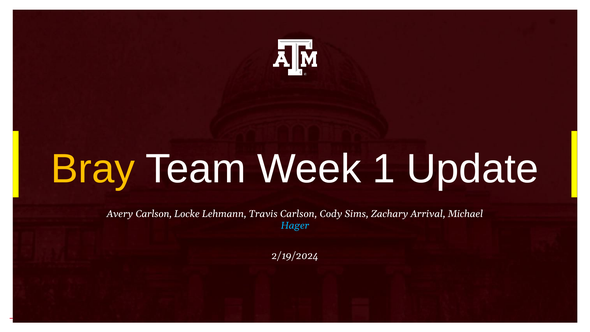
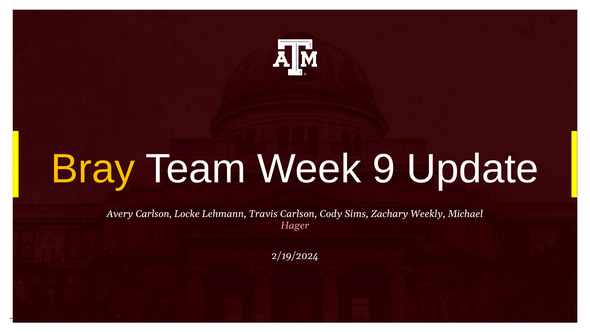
1: 1 -> 9 (384, 169)
Arrival: Arrival -> Weekly (428, 214)
Hager colour: light blue -> pink (295, 226)
